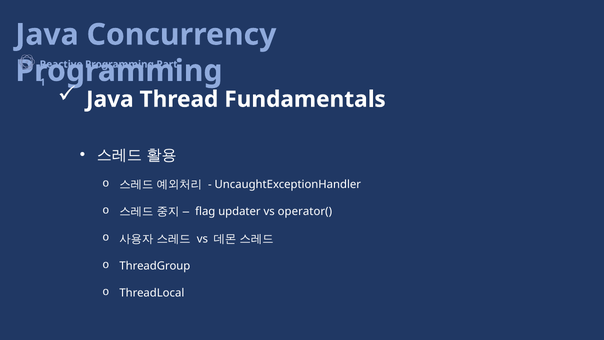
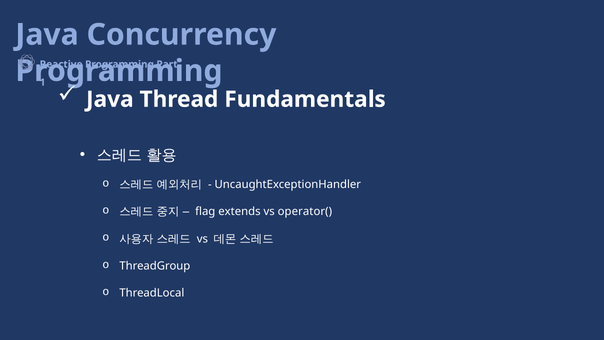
updater: updater -> extends (239, 211)
